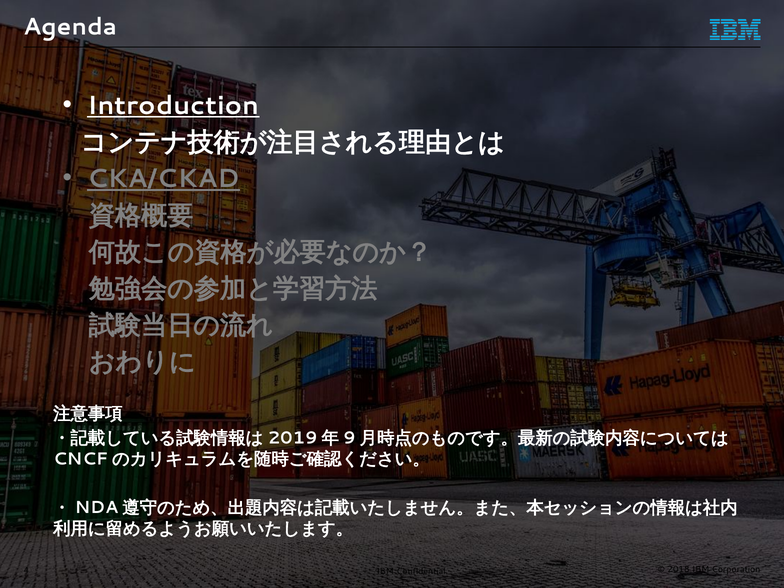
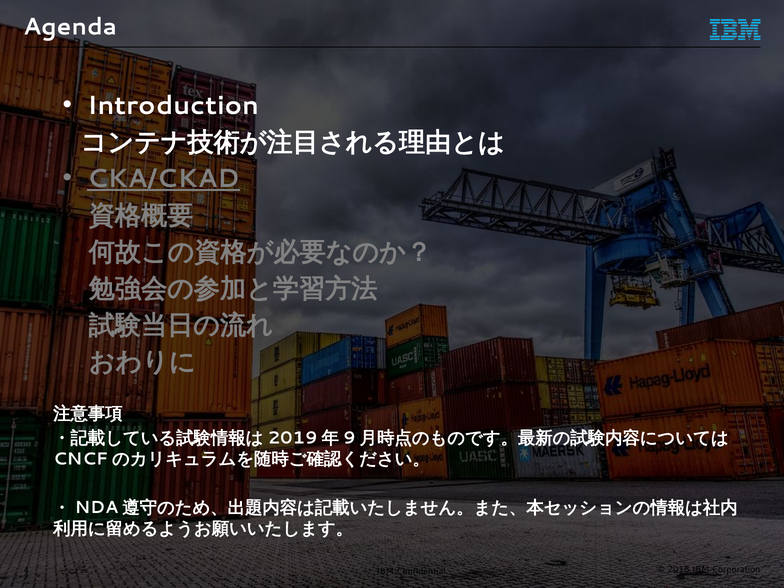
Introduction underline: present -> none (173, 106)
